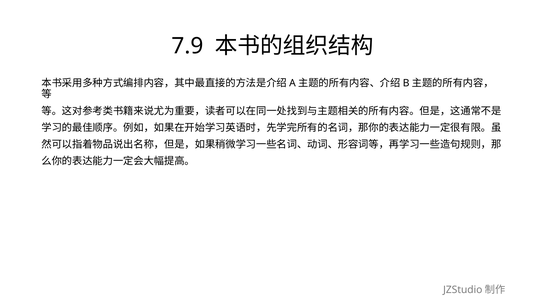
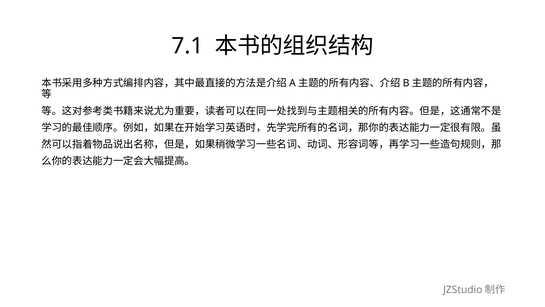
7.9: 7.9 -> 7.1 (187, 46)
